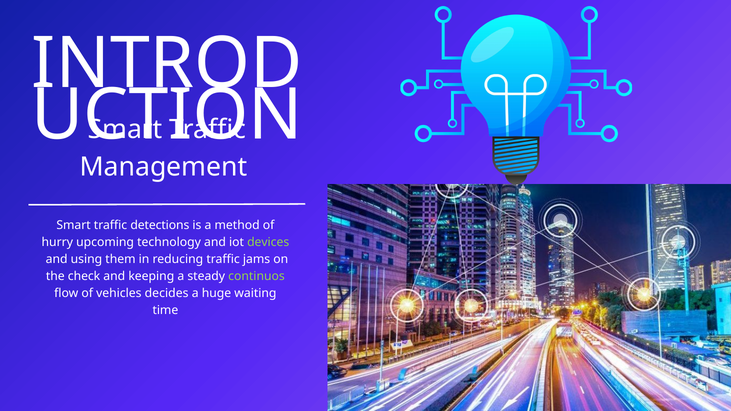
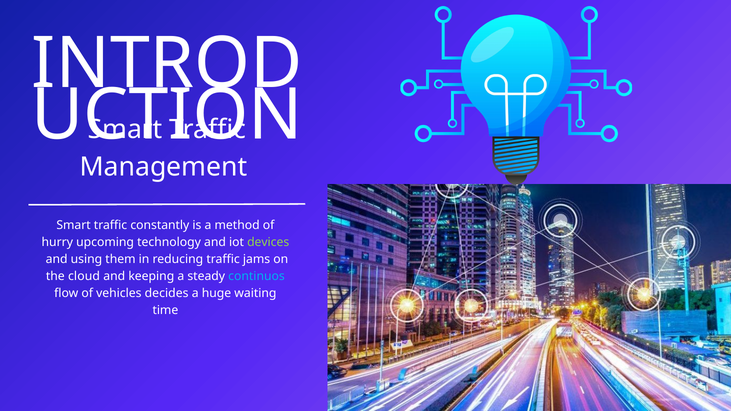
detections: detections -> constantly (160, 225)
check: check -> cloud (84, 276)
continuos colour: light green -> light blue (256, 276)
